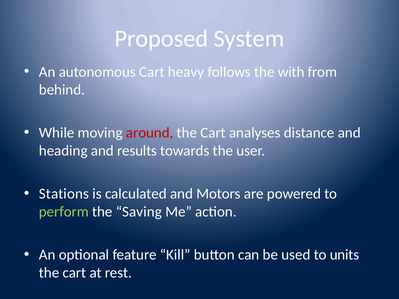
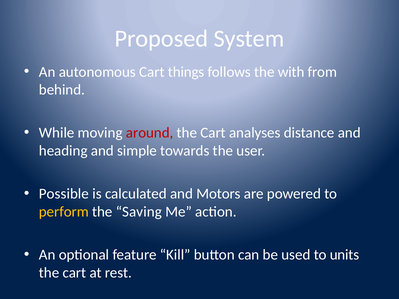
heavy: heavy -> things (186, 72)
results: results -> simple (137, 151)
Stations: Stations -> Possible (64, 194)
perform colour: light green -> yellow (64, 212)
